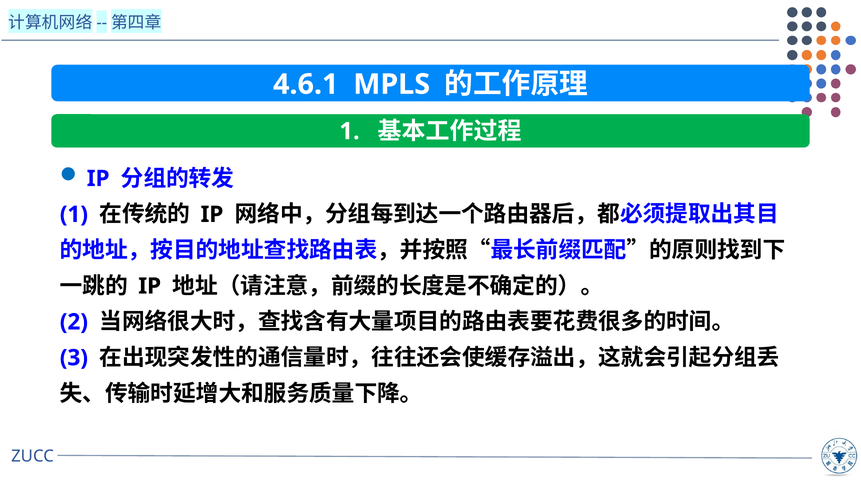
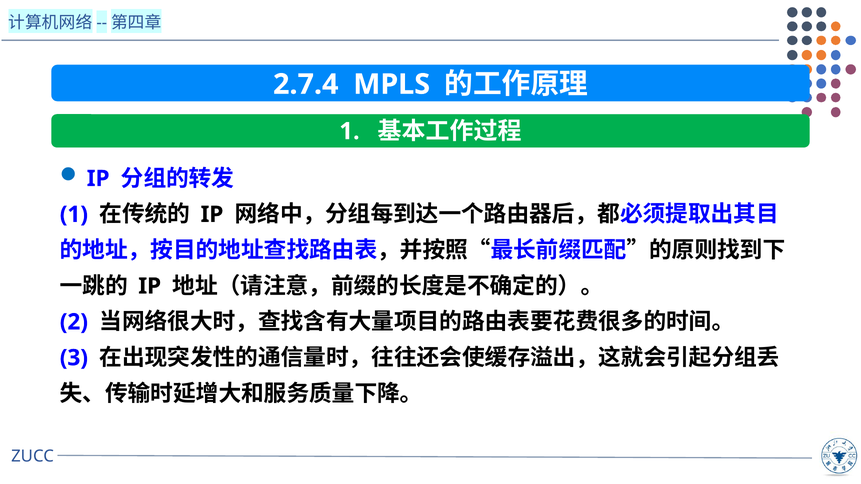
4.6.1: 4.6.1 -> 2.7.4 (306, 84)
